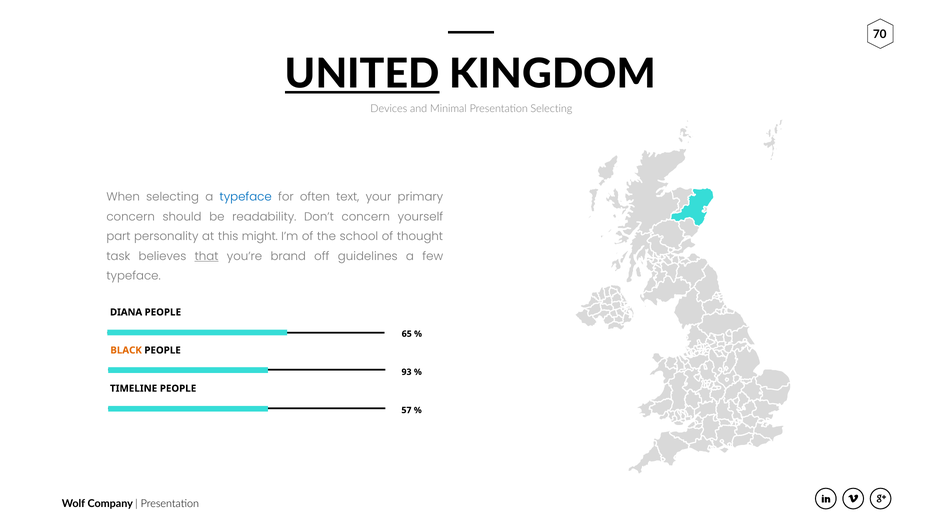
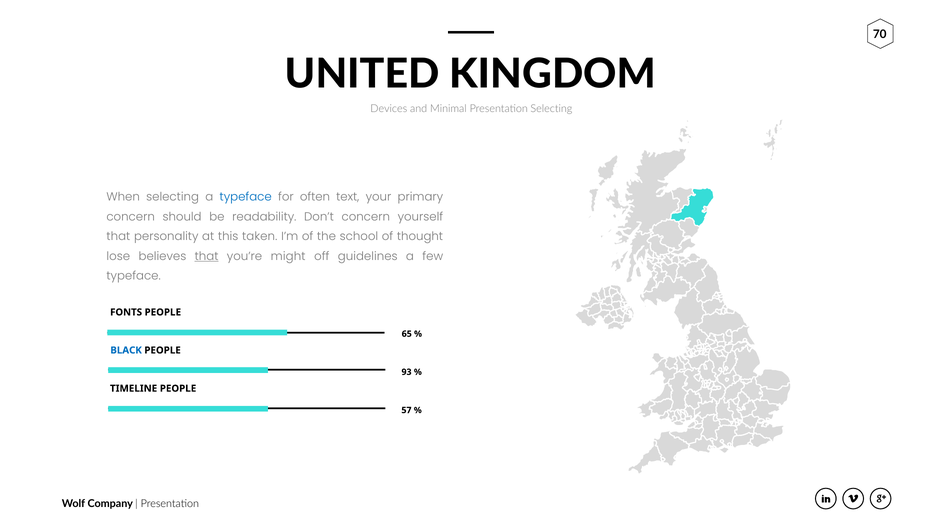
UNITED underline: present -> none (362, 74)
part: part -> that (118, 237)
might: might -> taken (260, 237)
task: task -> lose (118, 257)
brand: brand -> might (288, 257)
DIANA: DIANA -> FONTS (126, 312)
BLACK colour: orange -> blue (126, 351)
